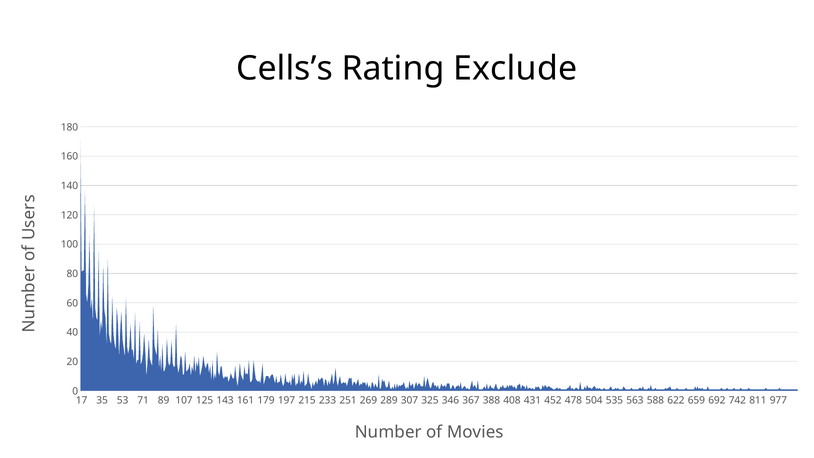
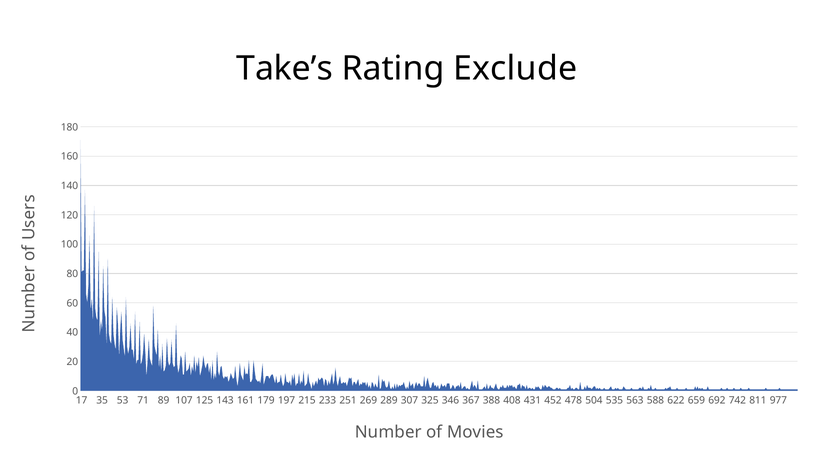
Cells’s: Cells’s -> Take’s (285, 68)
